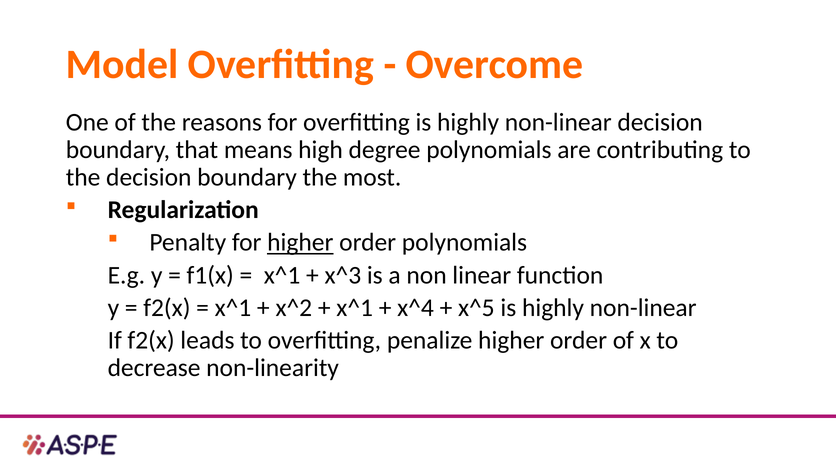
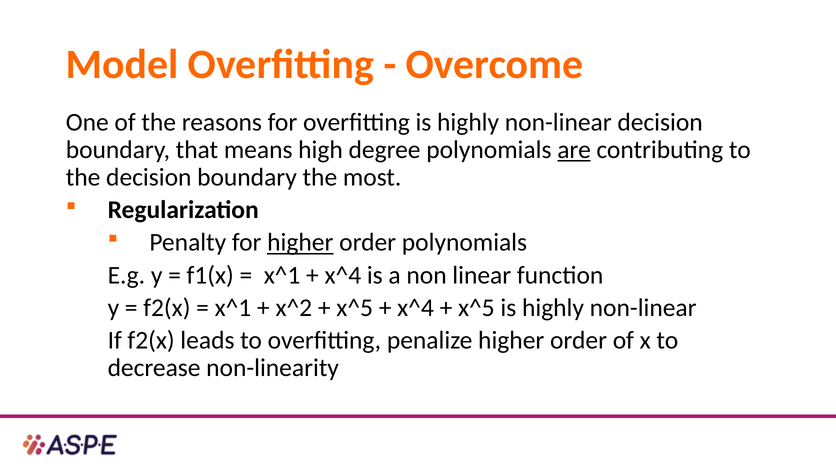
are underline: none -> present (574, 150)
x^3: x^3 -> x^4 (343, 275)
x^1: x^1 -> x^5 (355, 308)
